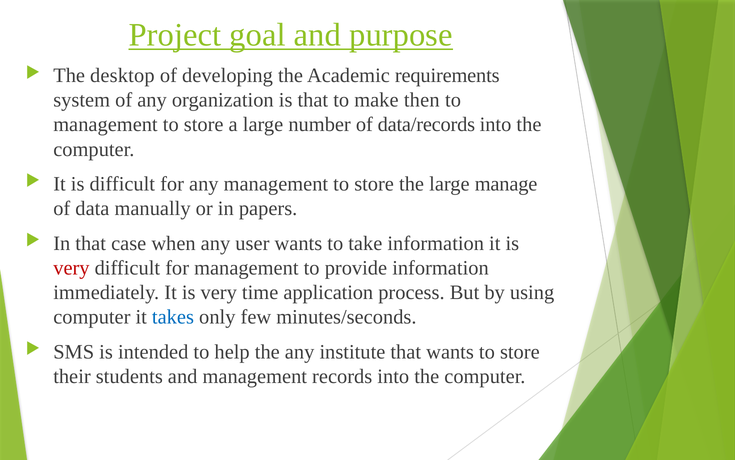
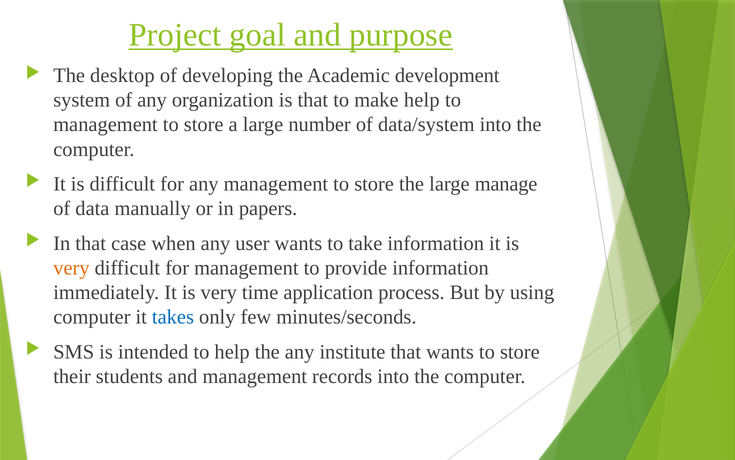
requirements: requirements -> development (447, 76)
make then: then -> help (422, 100)
data/records: data/records -> data/system (426, 125)
very colour: red -> orange (71, 268)
